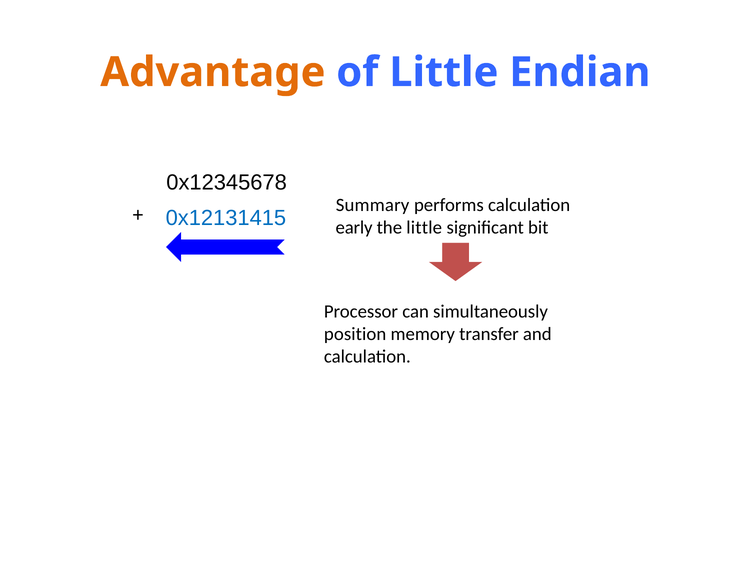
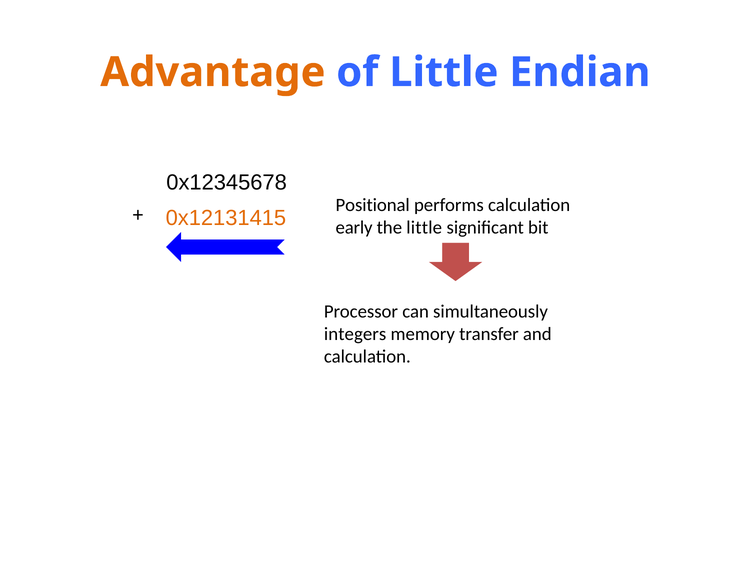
Summary: Summary -> Positional (373, 205)
0x12131415 colour: blue -> orange (226, 218)
position: position -> integers (355, 334)
